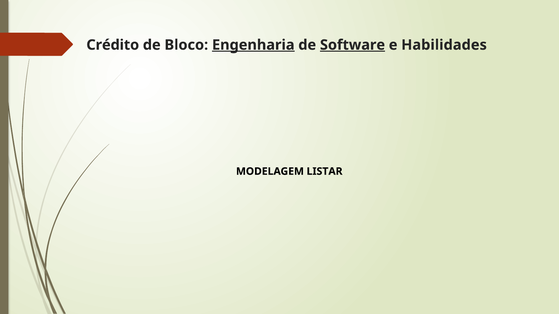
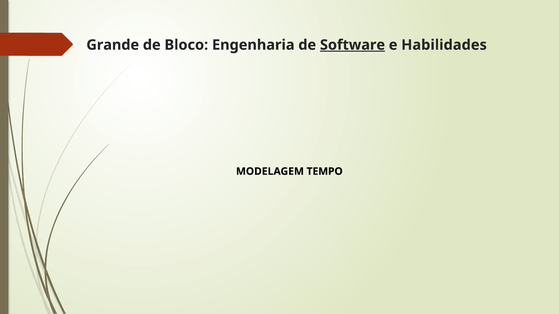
Crédito: Crédito -> Grande (113, 45)
Engenharia underline: present -> none (253, 45)
LISTAR: LISTAR -> TEMPO (325, 172)
